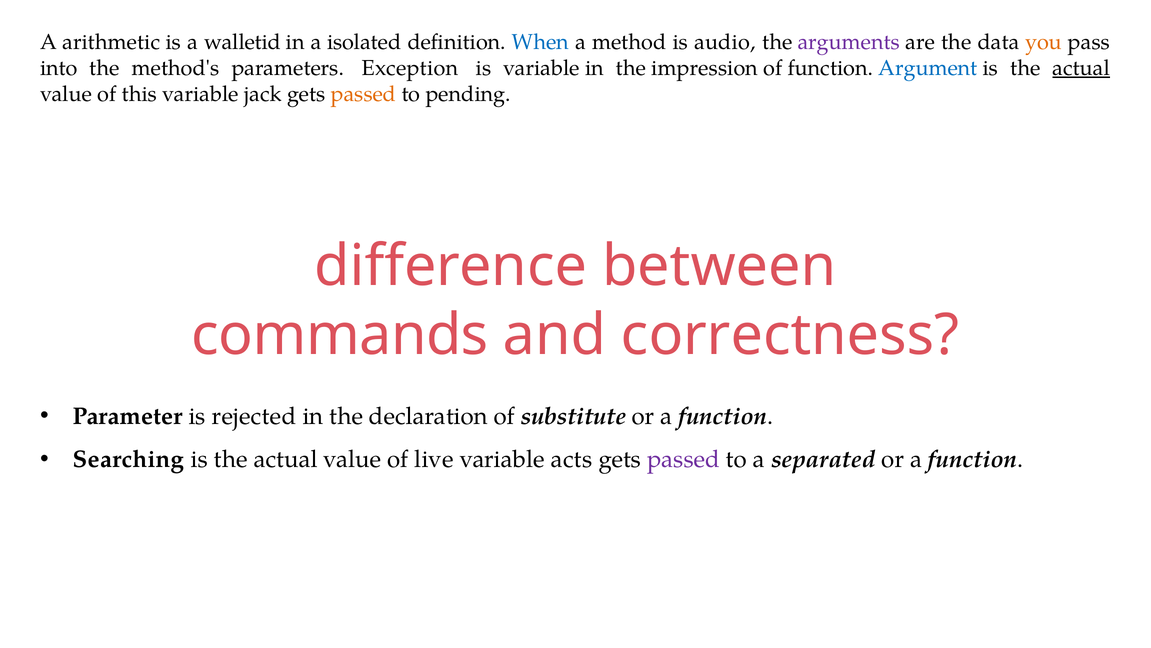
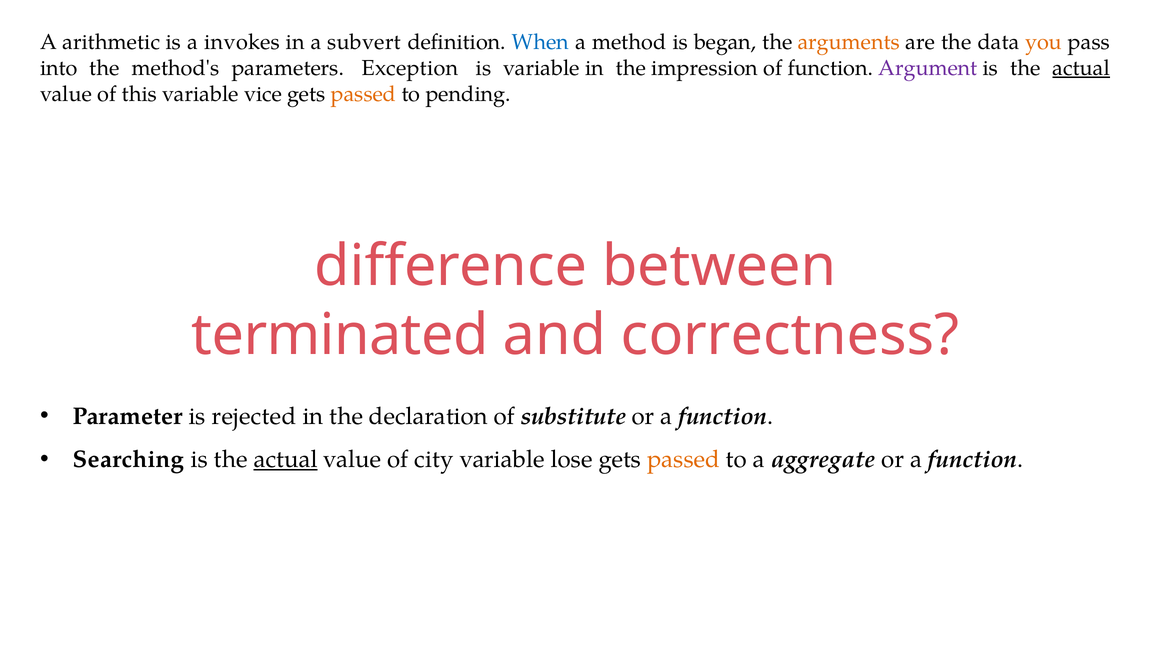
walletid: walletid -> invokes (242, 42)
isolated: isolated -> subvert (364, 42)
audio: audio -> began (725, 42)
arguments colour: purple -> orange (849, 42)
Argument colour: blue -> purple (928, 68)
jack: jack -> vice (263, 94)
commands: commands -> terminated (340, 335)
actual underline: none -> present (286, 459)
live: live -> city (434, 459)
acts: acts -> lose (572, 459)
passed colour: purple -> orange (684, 459)
separated: separated -> aggregate (823, 459)
